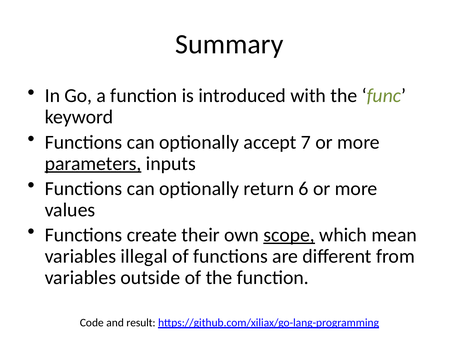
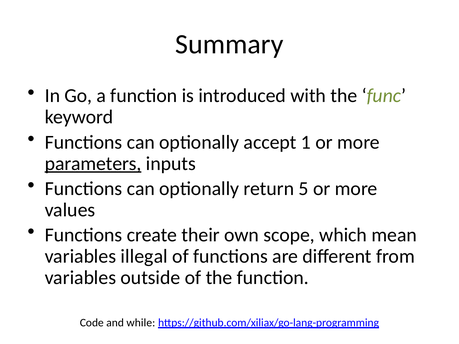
7: 7 -> 1 (306, 142)
6: 6 -> 5 (304, 189)
scope underline: present -> none (289, 235)
result: result -> while (141, 323)
